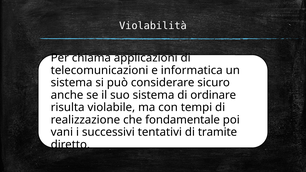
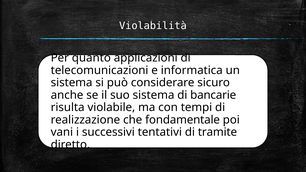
chiama: chiama -> quanto (91, 58)
ordinare: ordinare -> bancarie (213, 95)
